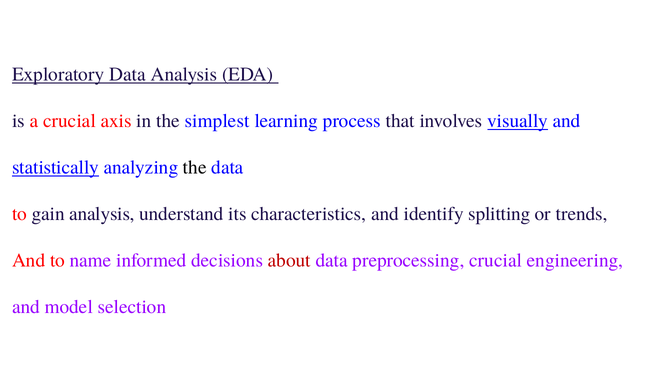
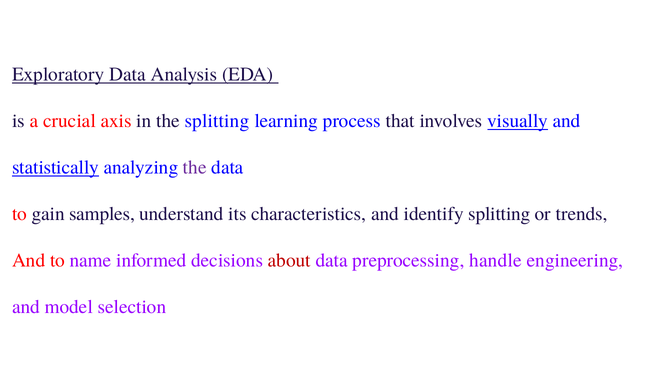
the simplest: simplest -> splitting (217, 121)
the colour: black -> purple (195, 167)
gain analysis: analysis -> samples (102, 214)
preprocessing crucial: crucial -> handle (496, 260)
